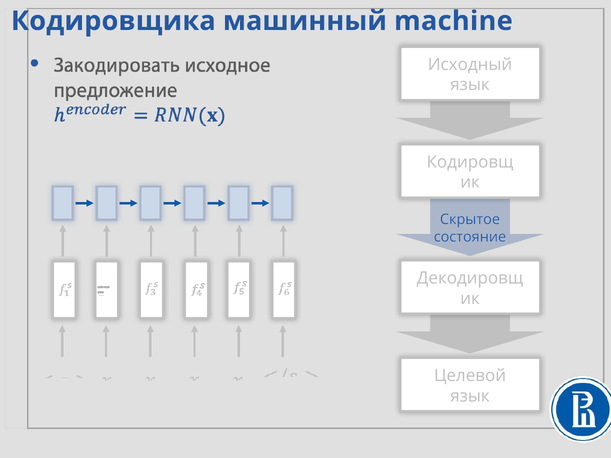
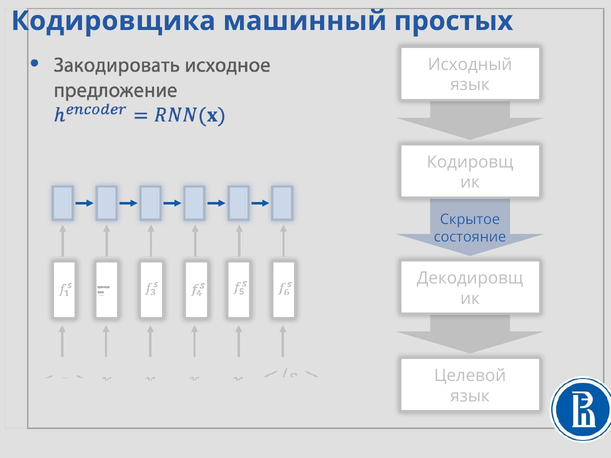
machine: machine -> простых (454, 21)
